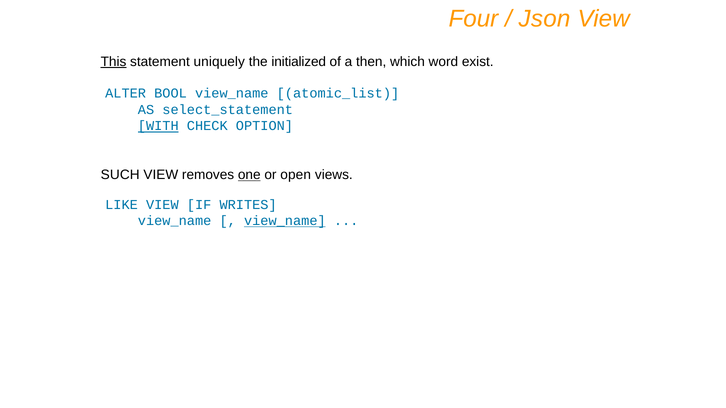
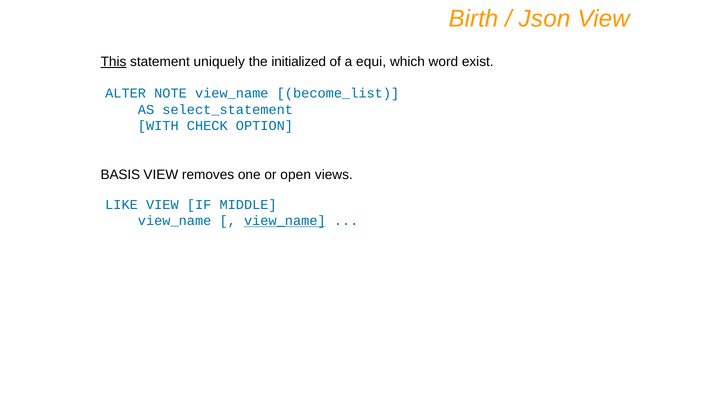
Four: Four -> Birth (473, 19)
then: then -> equi (371, 62)
BOOL: BOOL -> NOTE (171, 93)
atomic_list: atomic_list -> become_list (338, 93)
WITH underline: present -> none (158, 126)
SUCH: SUCH -> BASIS (120, 175)
one underline: present -> none (249, 175)
WRITES: WRITES -> MIDDLE (248, 205)
